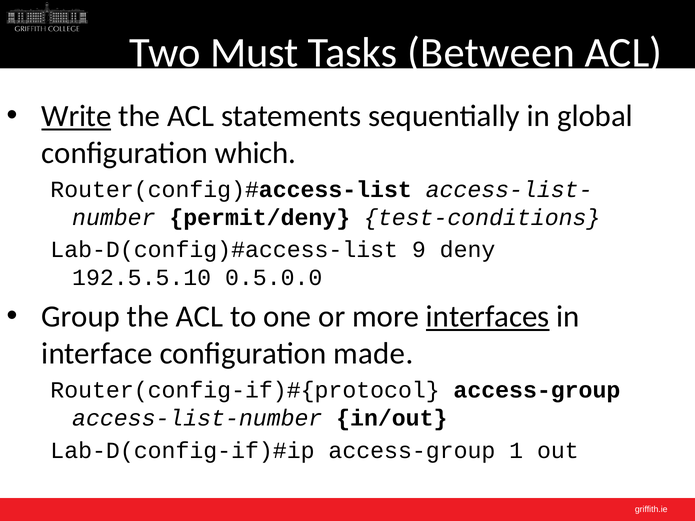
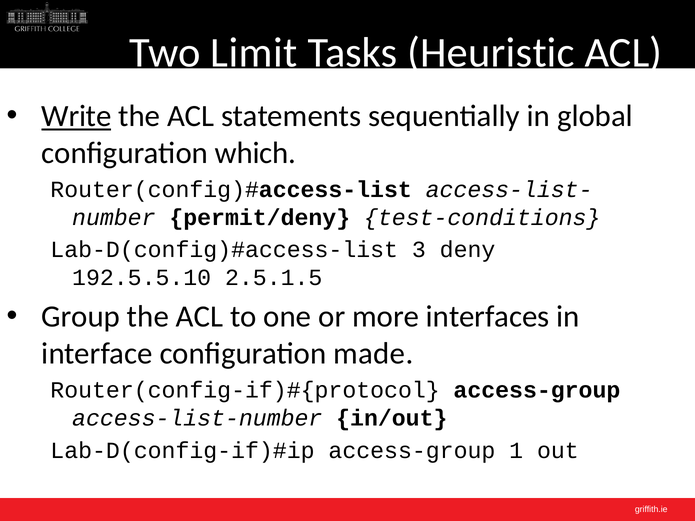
Must: Must -> Limit (254, 53)
Between: Between -> Heuristic (491, 53)
9: 9 -> 3 (419, 250)
0.5.0.0: 0.5.0.0 -> 2.5.1.5 (274, 278)
interfaces underline: present -> none (488, 317)
